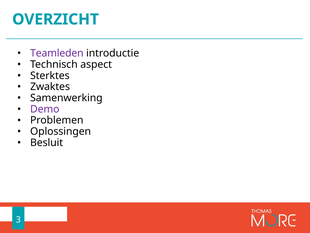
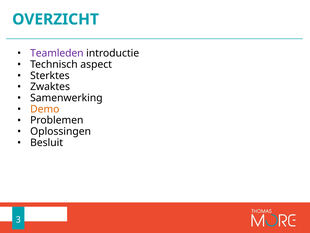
Demo colour: purple -> orange (45, 109)
